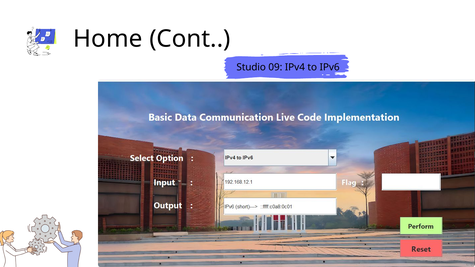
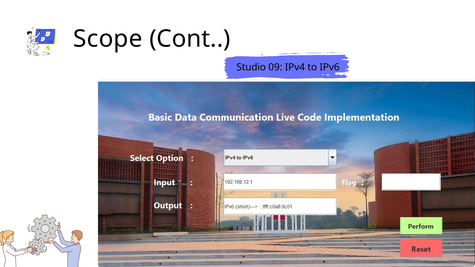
Home: Home -> Scope (108, 39)
